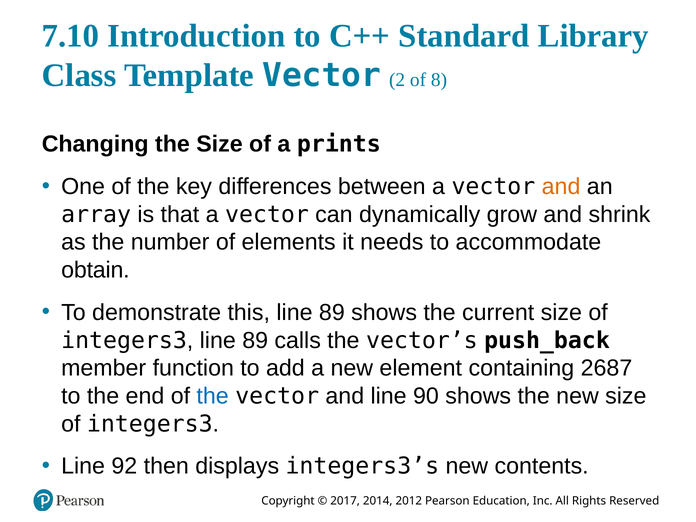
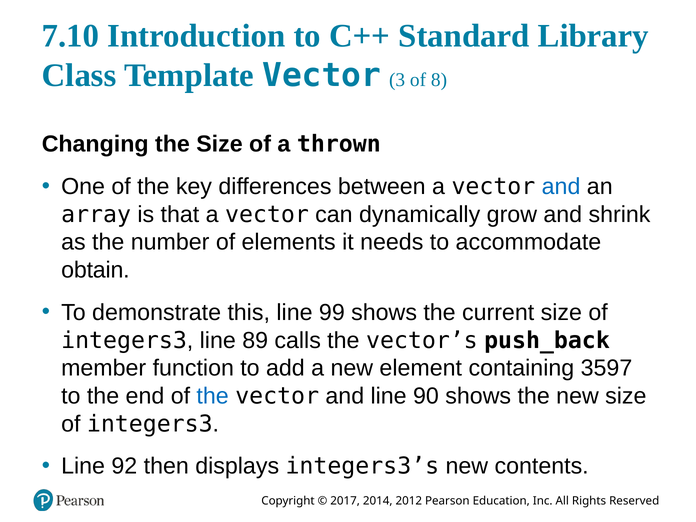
2: 2 -> 3 (397, 80)
prints: prints -> thrown (339, 144)
and colour: orange -> blue (561, 187)
this line 89: 89 -> 99 (332, 313)
2687: 2687 -> 3597 (606, 368)
